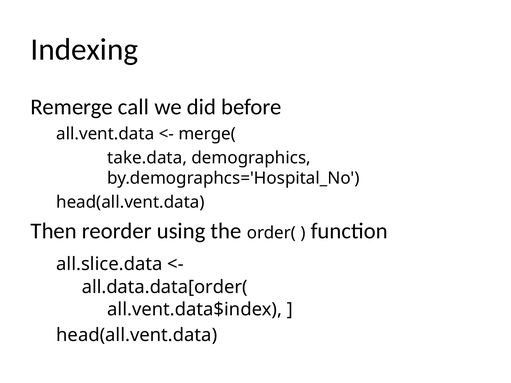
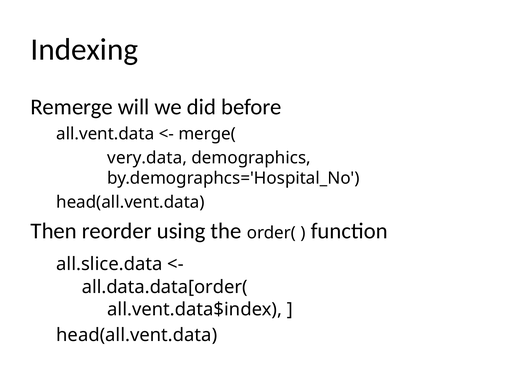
call: call -> will (134, 107)
take.data: take.data -> very.data (147, 158)
